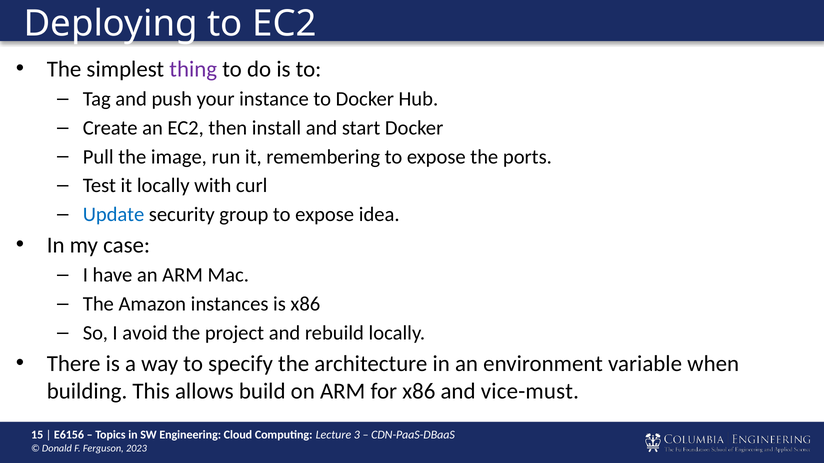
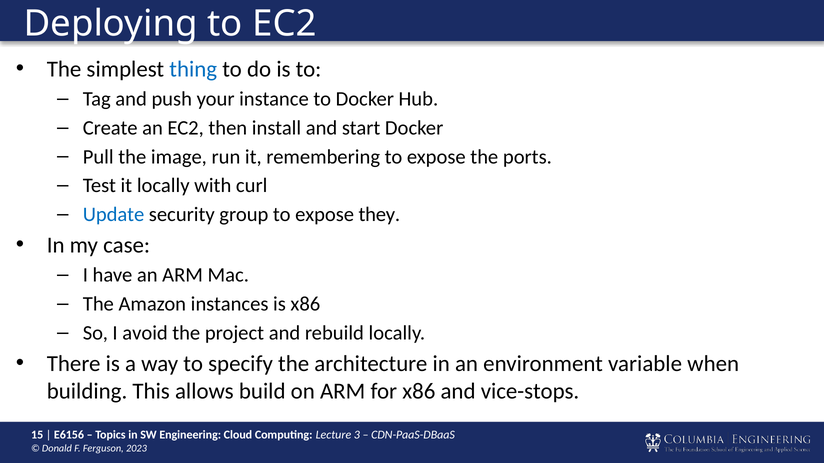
thing colour: purple -> blue (193, 69)
idea: idea -> they (379, 215)
vice-must: vice-must -> vice-stops (530, 391)
